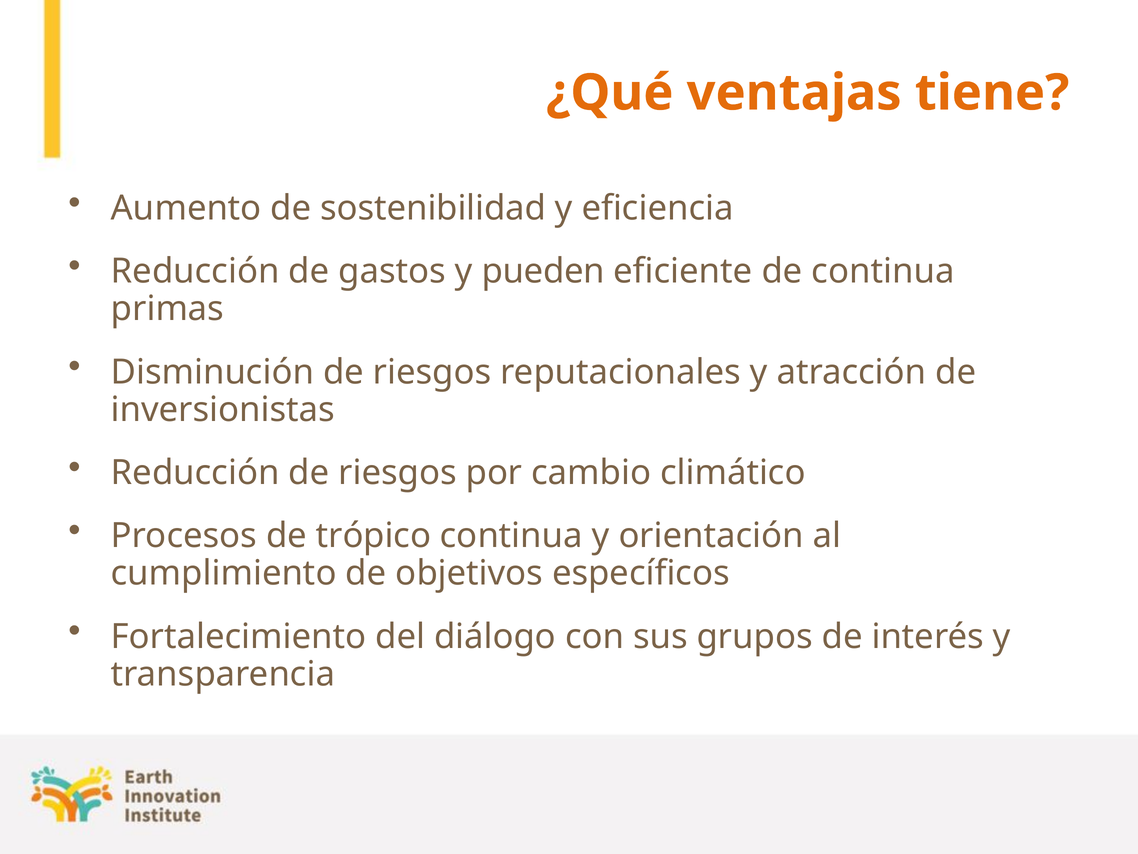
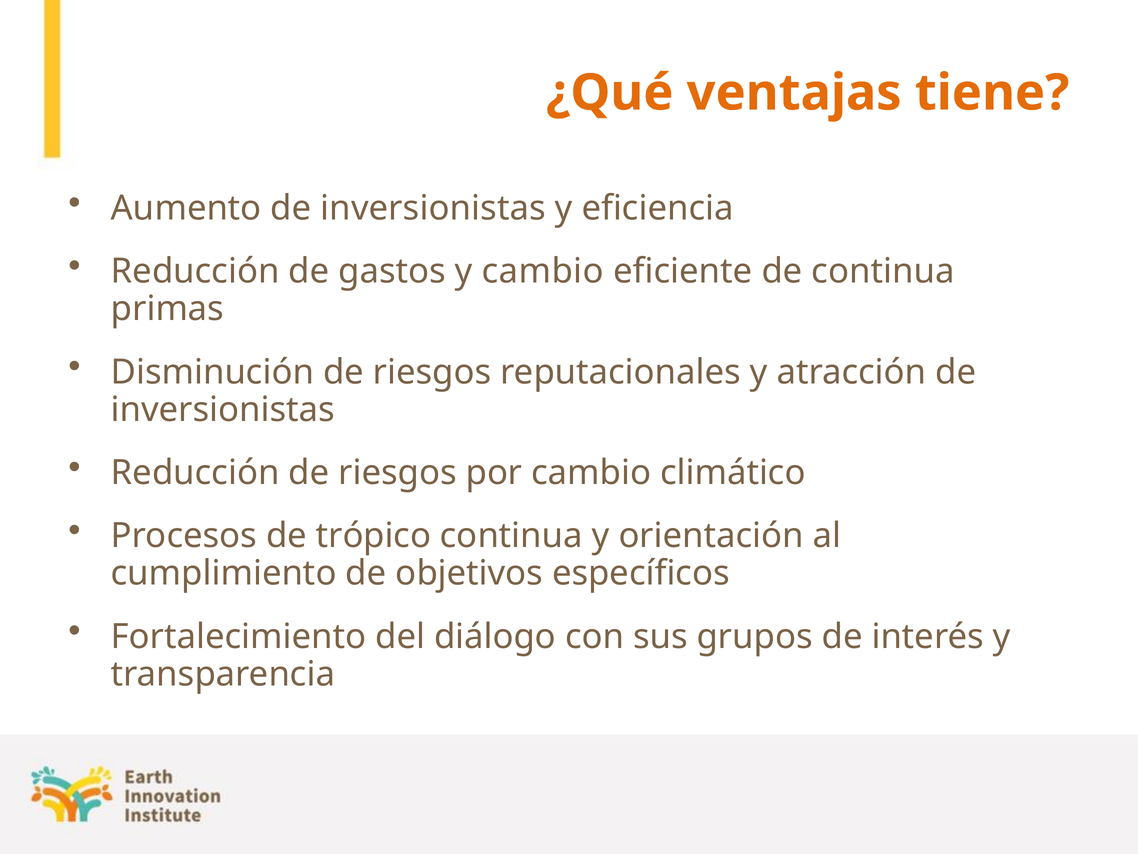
Aumento de sostenibilidad: sostenibilidad -> inversionistas (433, 208)
y pueden: pueden -> cambio (543, 271)
